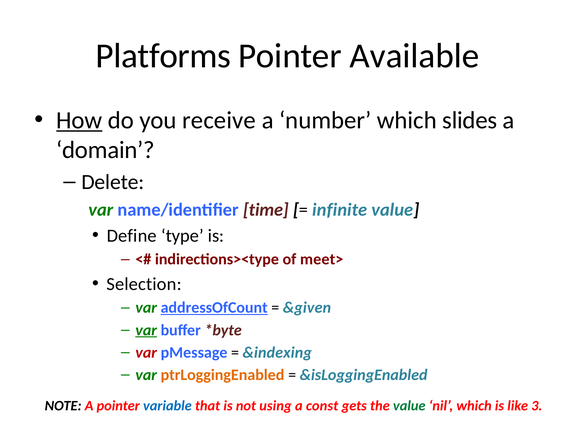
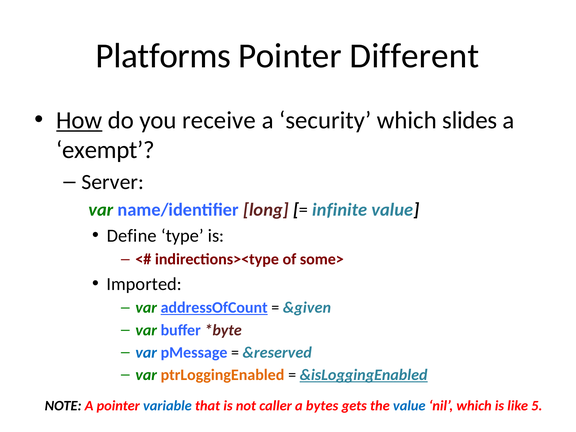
Available: Available -> Different (414, 56)
number: number -> security (325, 120)
domain: domain -> exempt (105, 150)
Delete: Delete -> Server (113, 182)
time: time -> long (266, 210)
meet>: meet> -> some> (322, 259)
Selection: Selection -> Imported (144, 284)
var underline: present -> none (146, 330)
var colour: red -> blue (146, 352)
&indexing: &indexing -> &reserved (277, 352)
&isLoggingEnabled underline: none -> present (364, 375)
using: using -> caller (276, 406)
const: const -> bytes (322, 406)
value colour: green -> blue (409, 406)
3: 3 -> 5 (537, 406)
